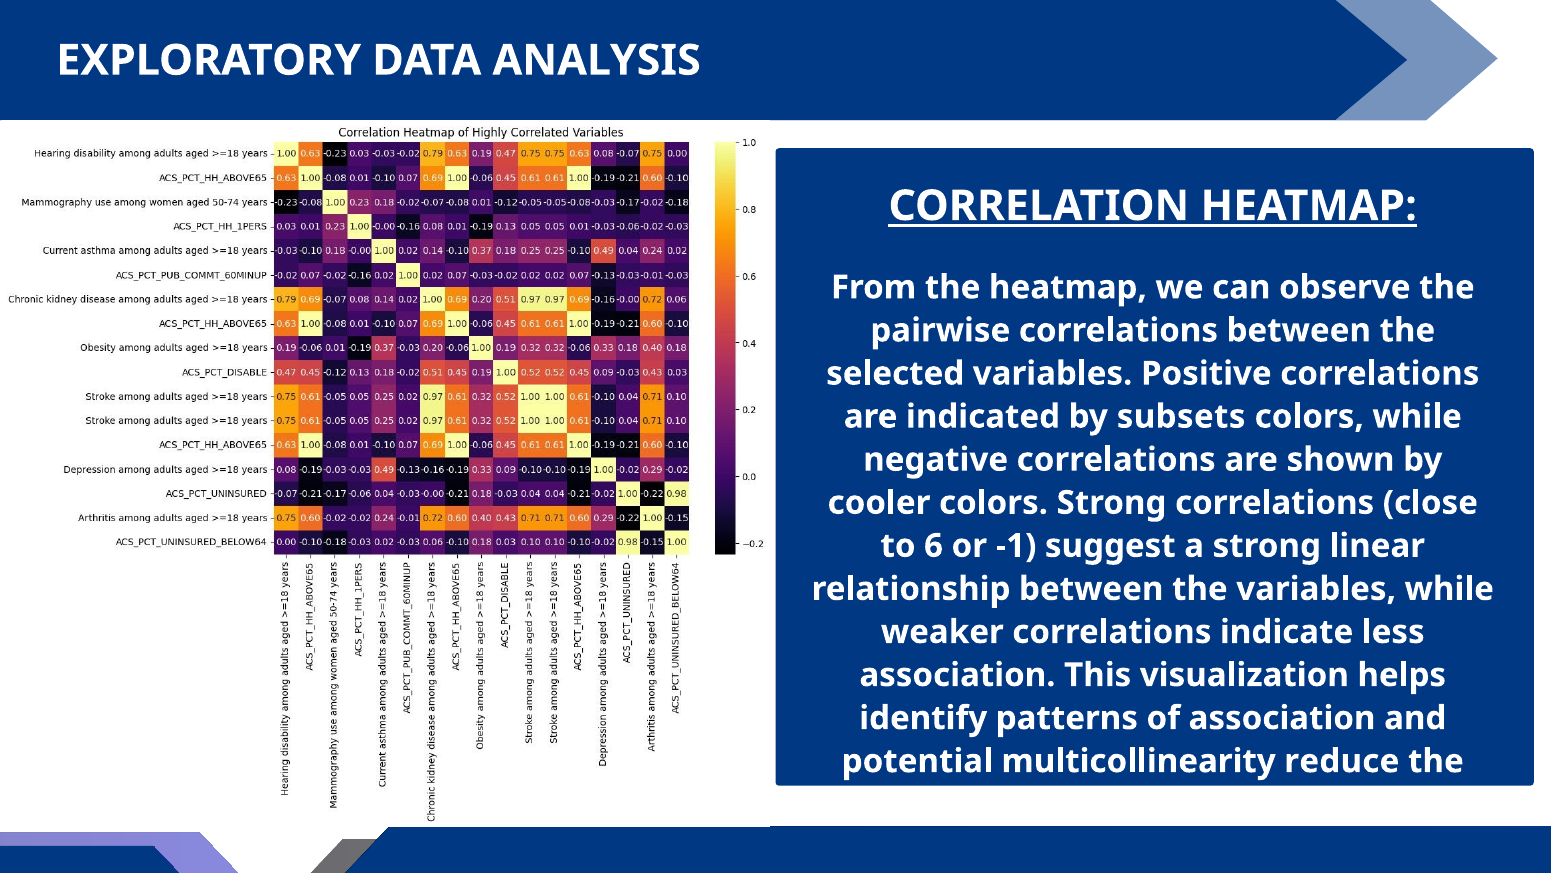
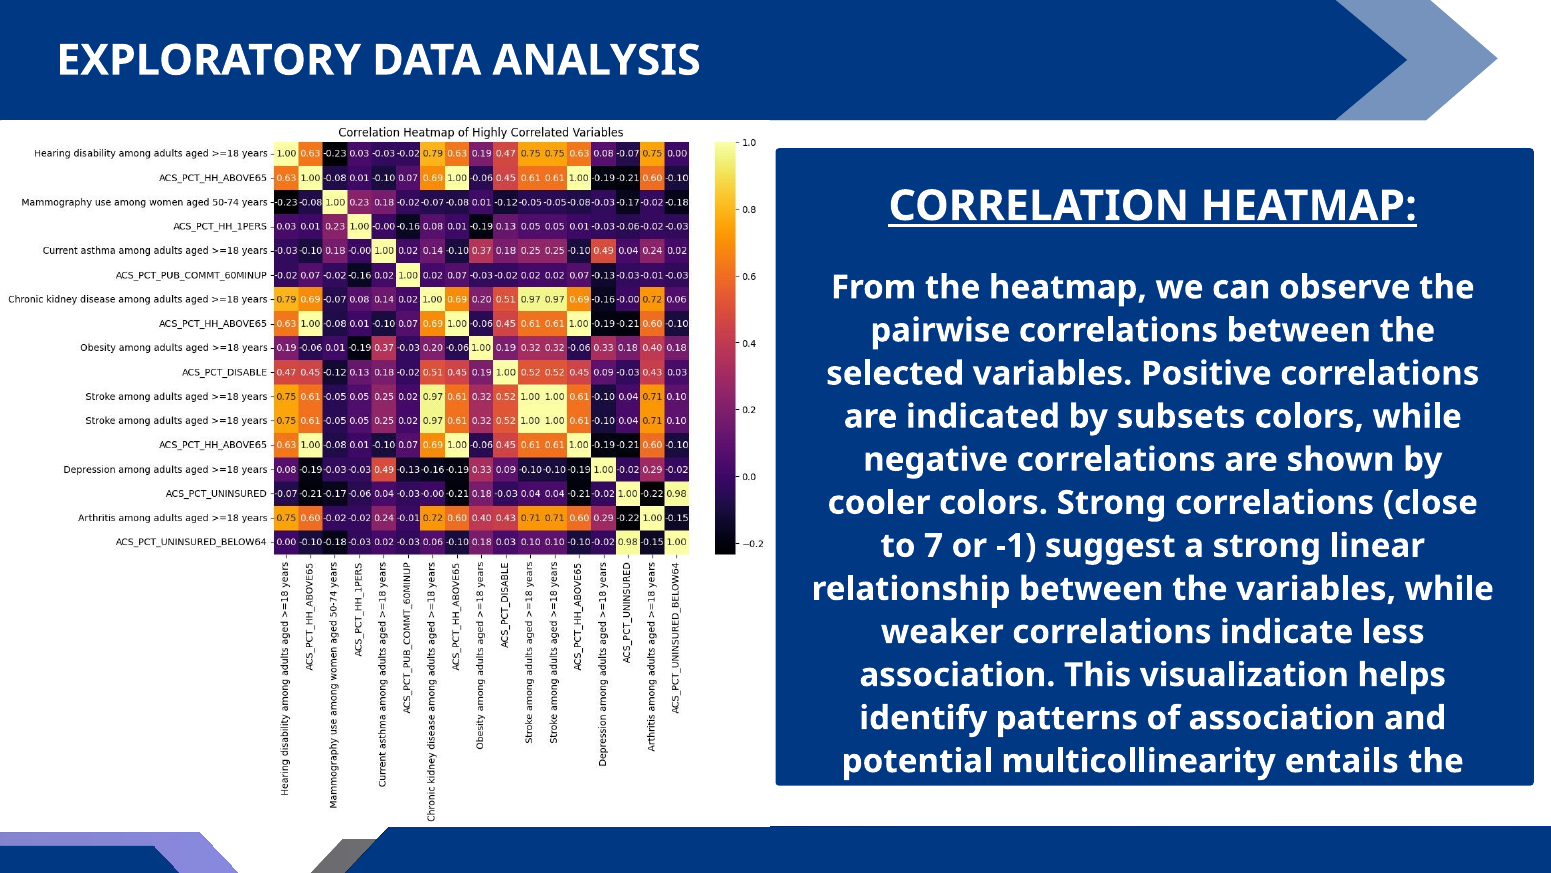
6: 6 -> 7 (934, 546)
reduce: reduce -> entails (1342, 761)
